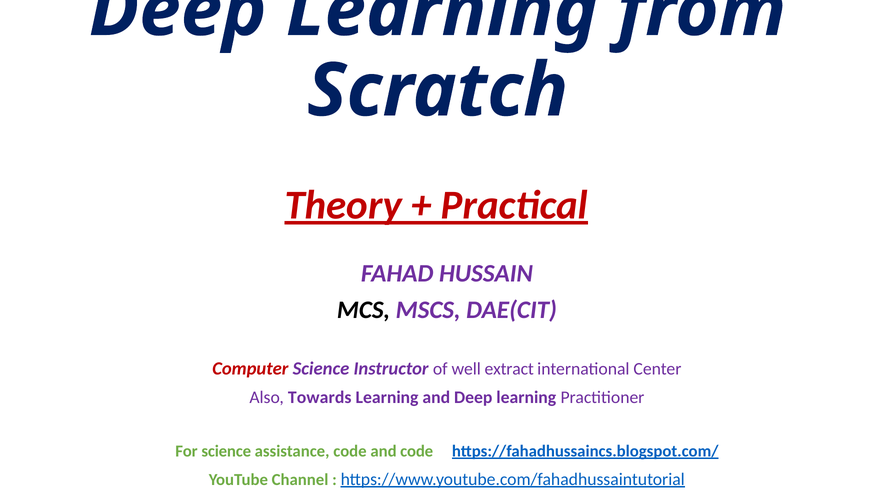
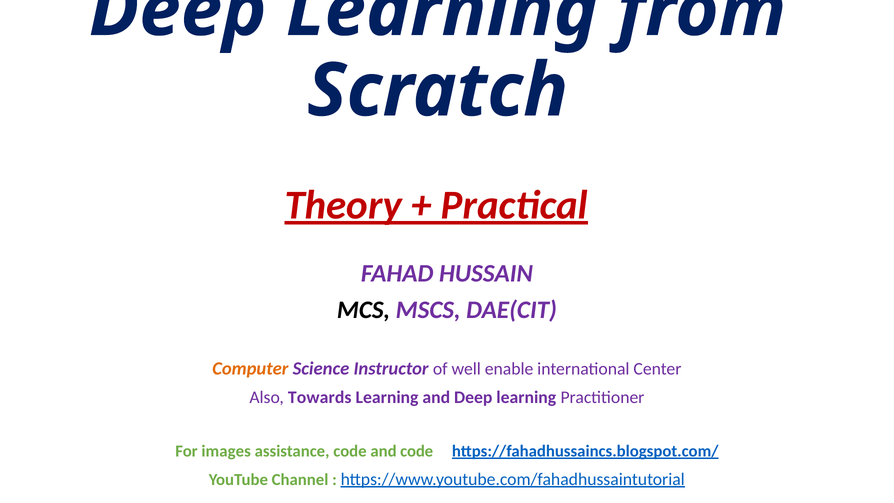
Computer colour: red -> orange (250, 368)
extract: extract -> enable (509, 369)
For science: science -> images (226, 451)
